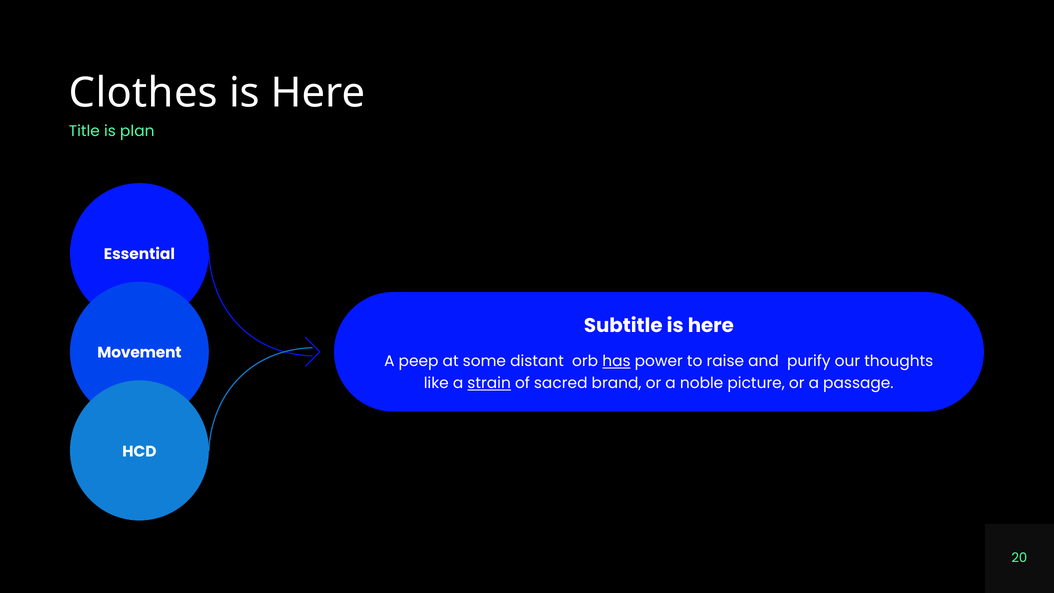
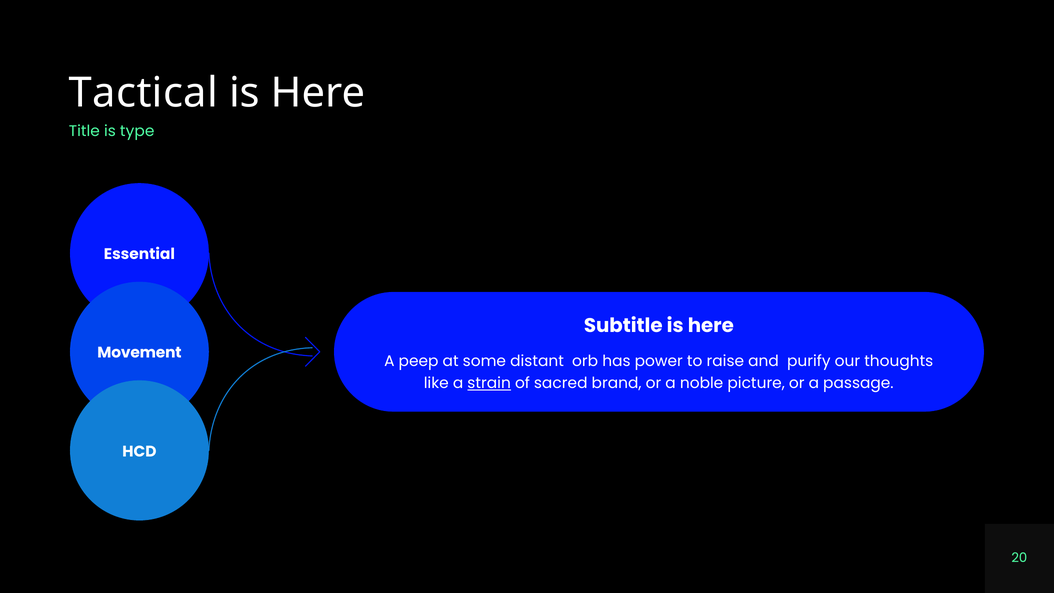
Clothes: Clothes -> Tactical (143, 93)
plan: plan -> type (137, 131)
has underline: present -> none (616, 361)
